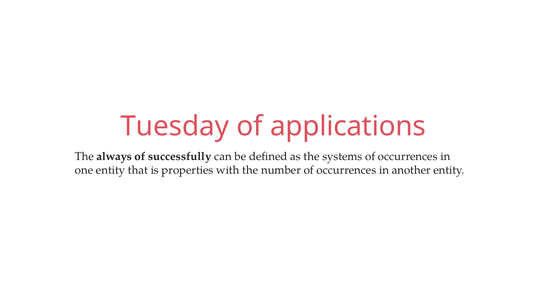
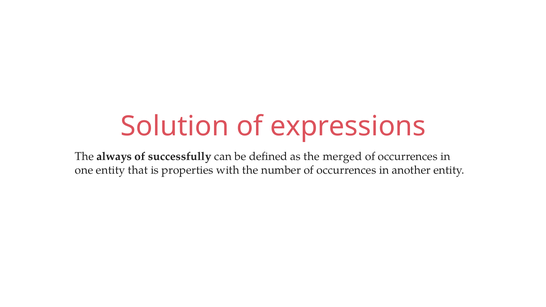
Tuesday: Tuesday -> Solution (175, 126)
applications: applications -> expressions (348, 126)
systems: systems -> merged (342, 156)
